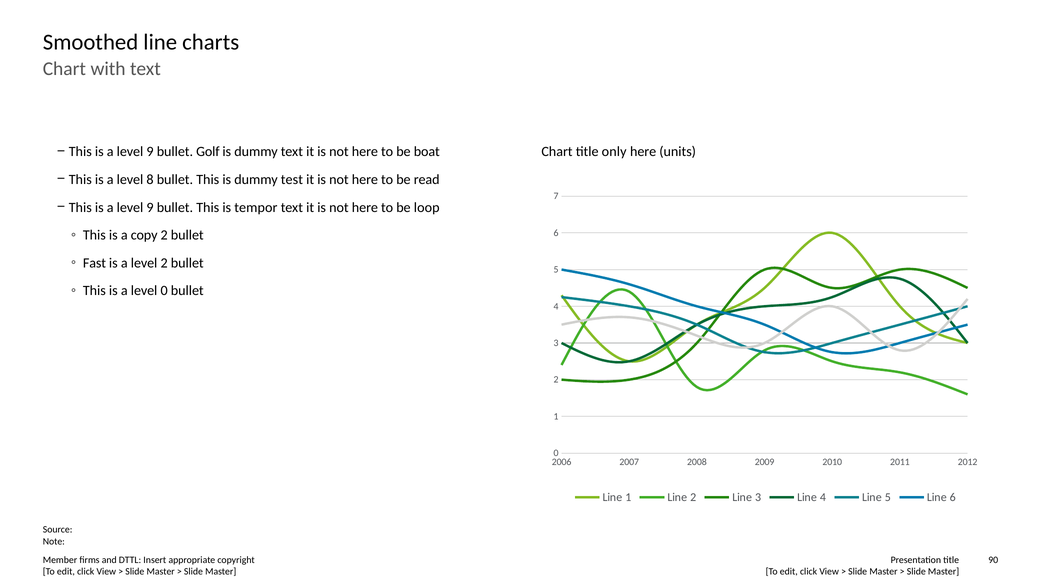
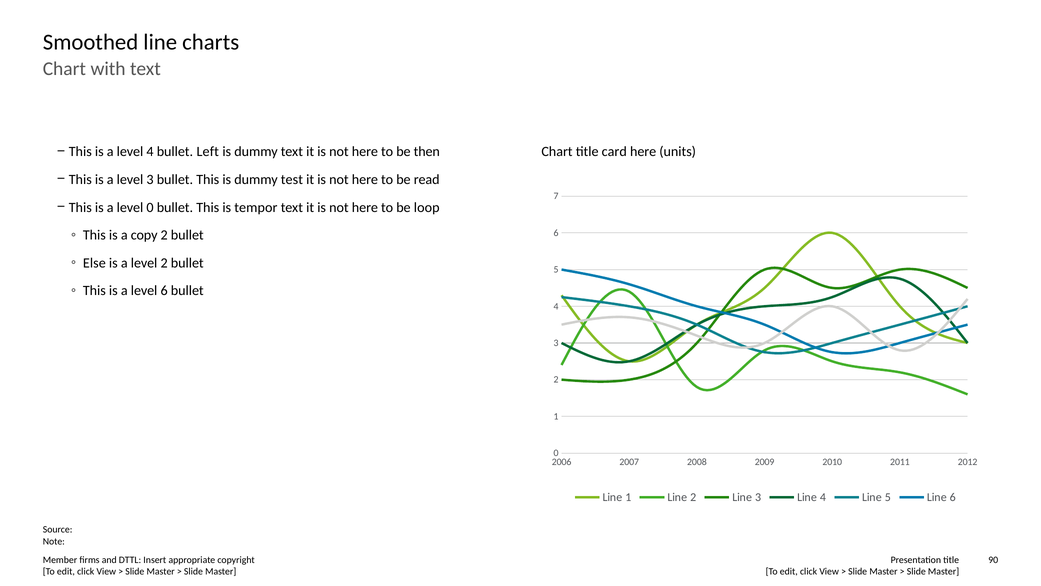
9: 9 -> 4 (150, 152)
Golf: Golf -> Left (208, 152)
boat: boat -> then (427, 152)
only: only -> card (614, 152)
level 8: 8 -> 3 (150, 179)
9: 9 -> 0 (150, 207)
Fast: Fast -> Else (94, 263)
level 0: 0 -> 6 (164, 291)
